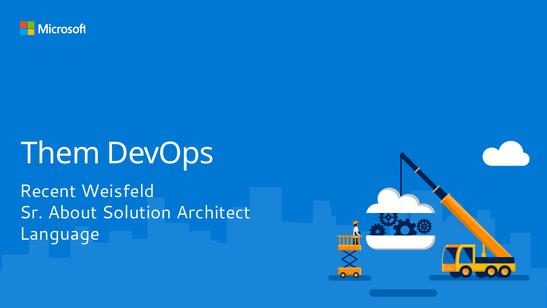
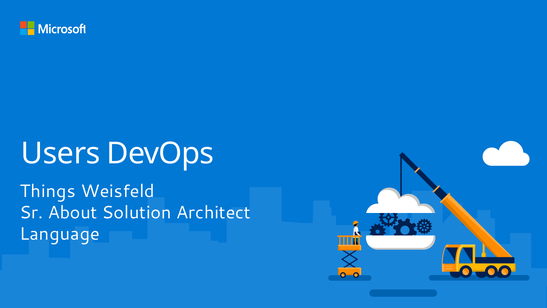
Them: Them -> Users (61, 153)
Recent: Recent -> Things (48, 191)
